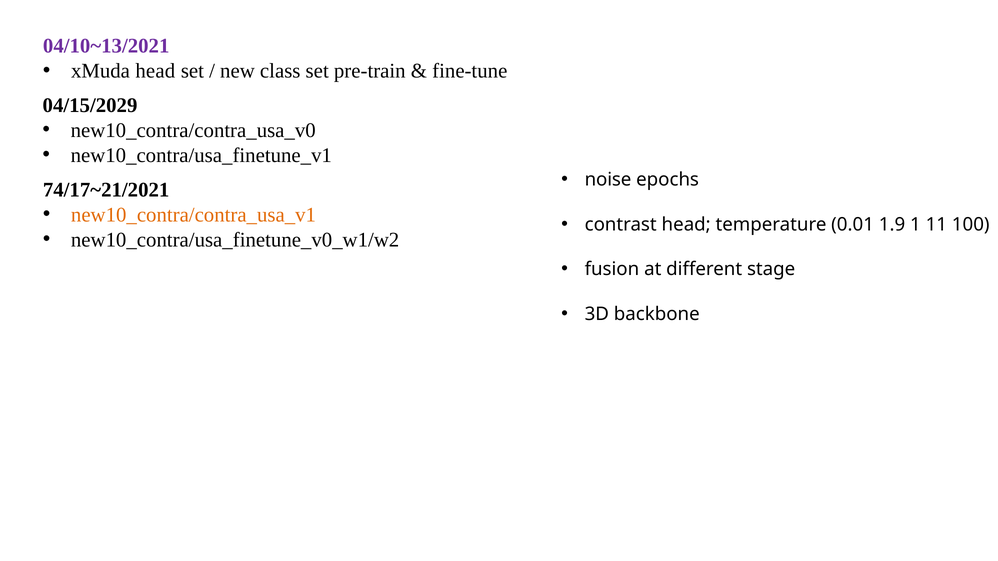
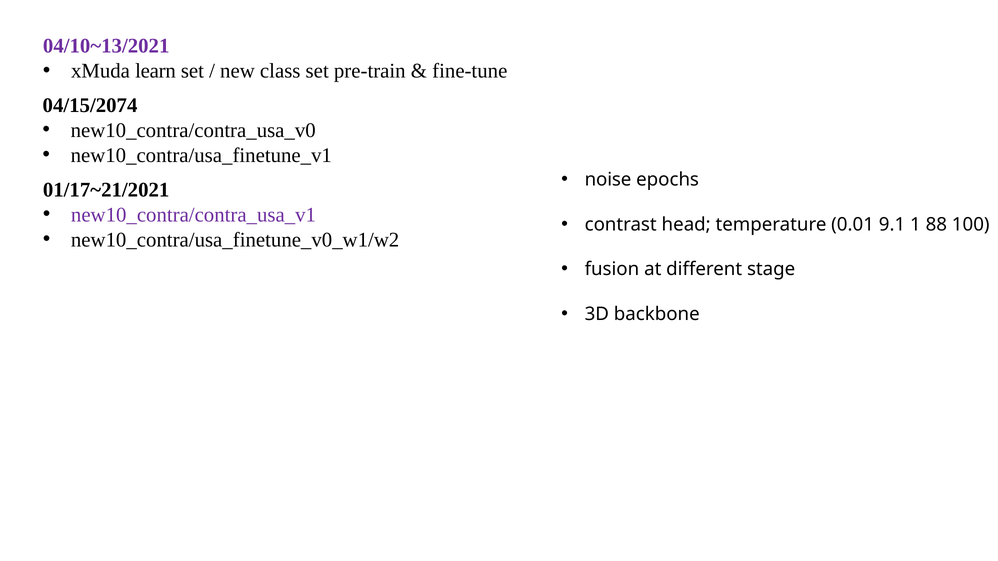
xMuda head: head -> learn (156, 71)
04/15/2029: 04/15/2029 -> 04/15/2074 (90, 105)
74/17~21/2021: 74/17~21/2021 -> 01/17~21/2021 (106, 190)
new10_contra/contra_usa_v1 colour: orange -> purple (193, 215)
1.9: 1.9 -> 9.1 (892, 225)
11: 11 -> 88 (936, 225)
